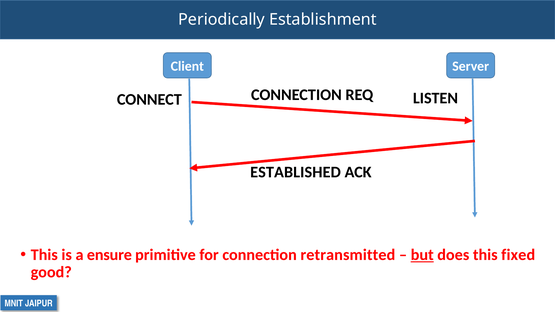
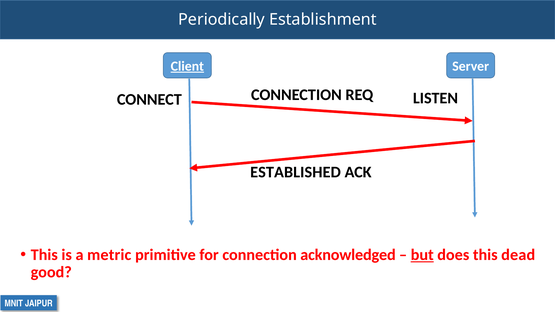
Client underline: none -> present (187, 66)
ensure: ensure -> metric (109, 255)
retransmitted: retransmitted -> acknowledged (348, 255)
fixed: fixed -> dead (518, 255)
